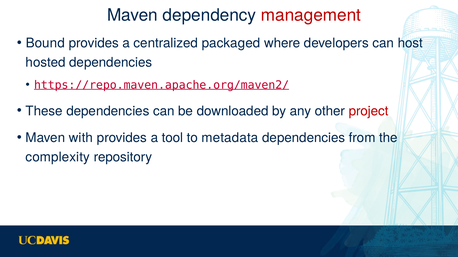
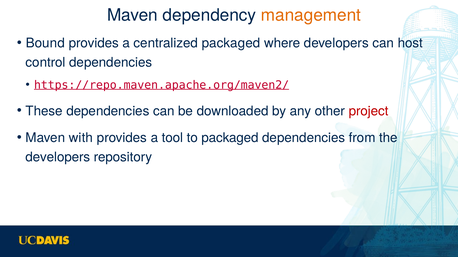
management colour: red -> orange (311, 15)
hosted: hosted -> control (46, 63)
to metadata: metadata -> packaged (230, 138)
complexity: complexity -> developers (58, 157)
